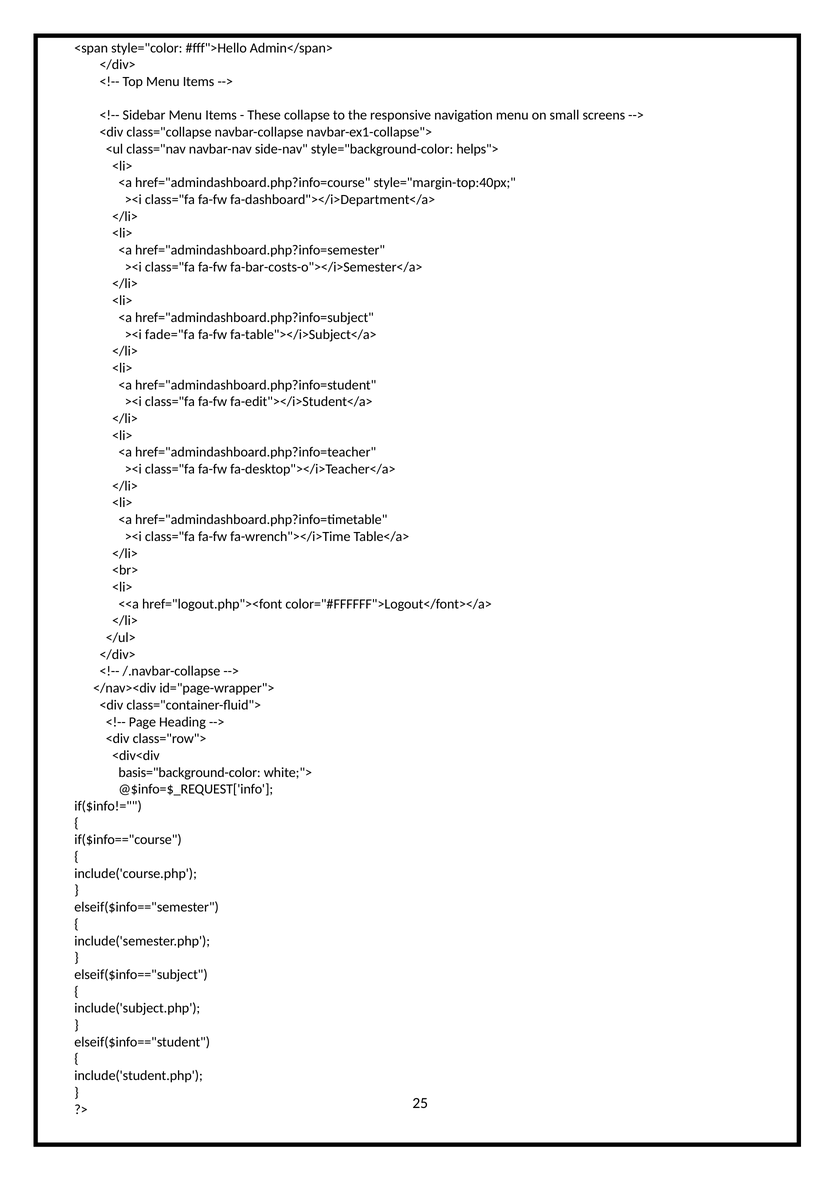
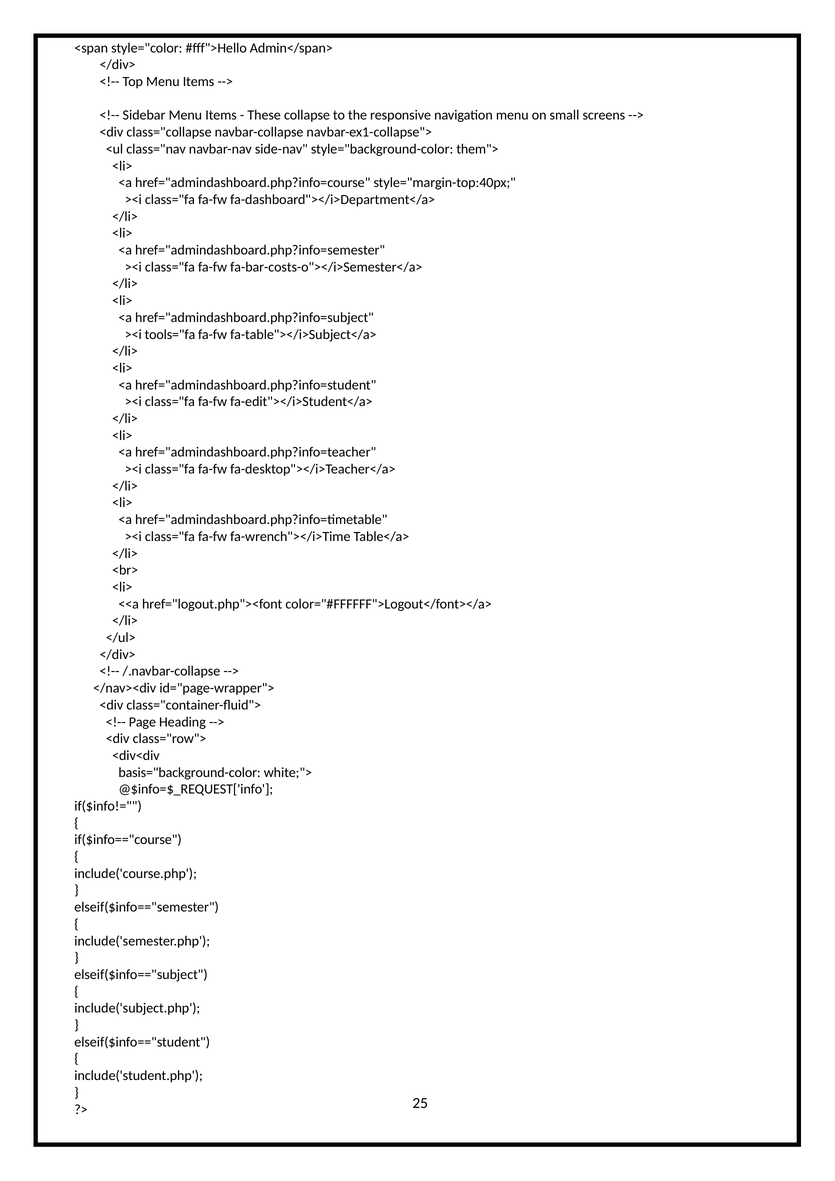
helps">: helps"> -> them"> (477, 149)
fade="fa: fade="fa -> tools="fa (170, 334)
